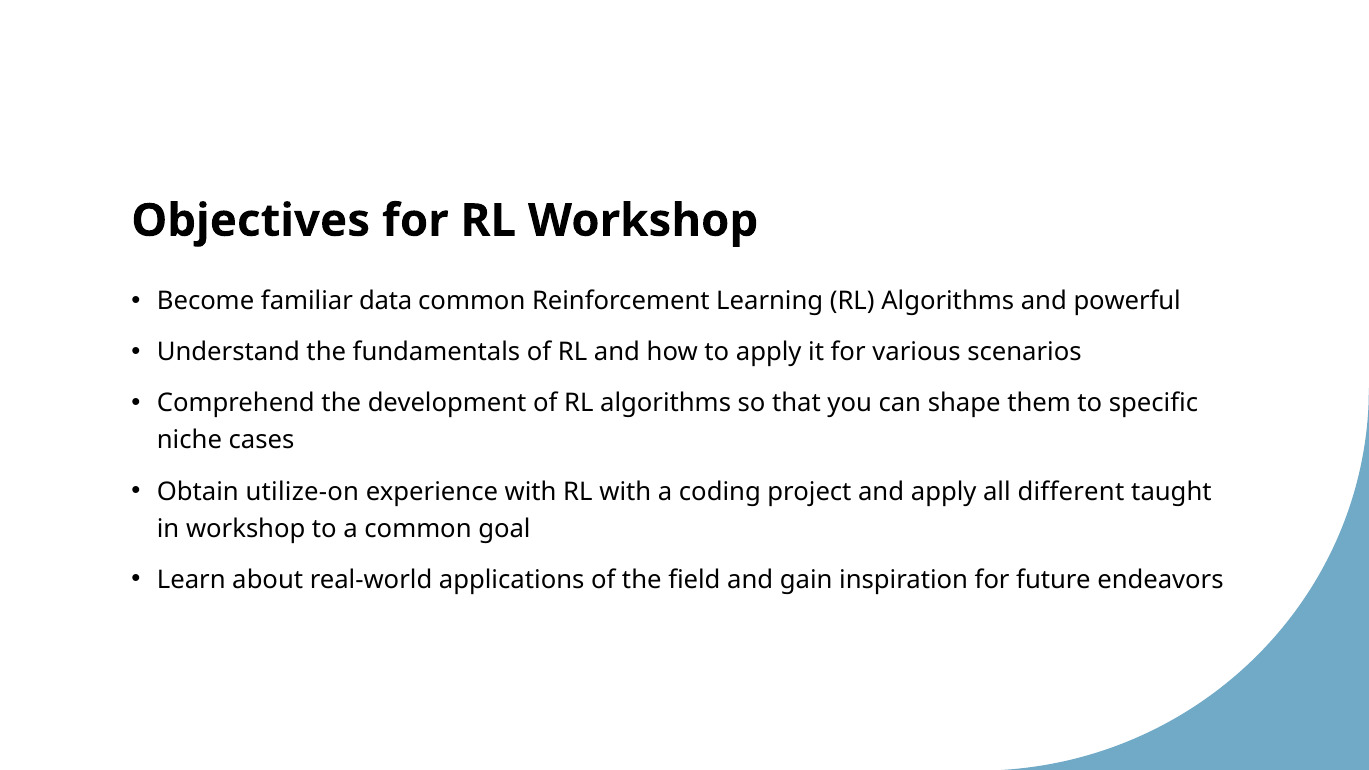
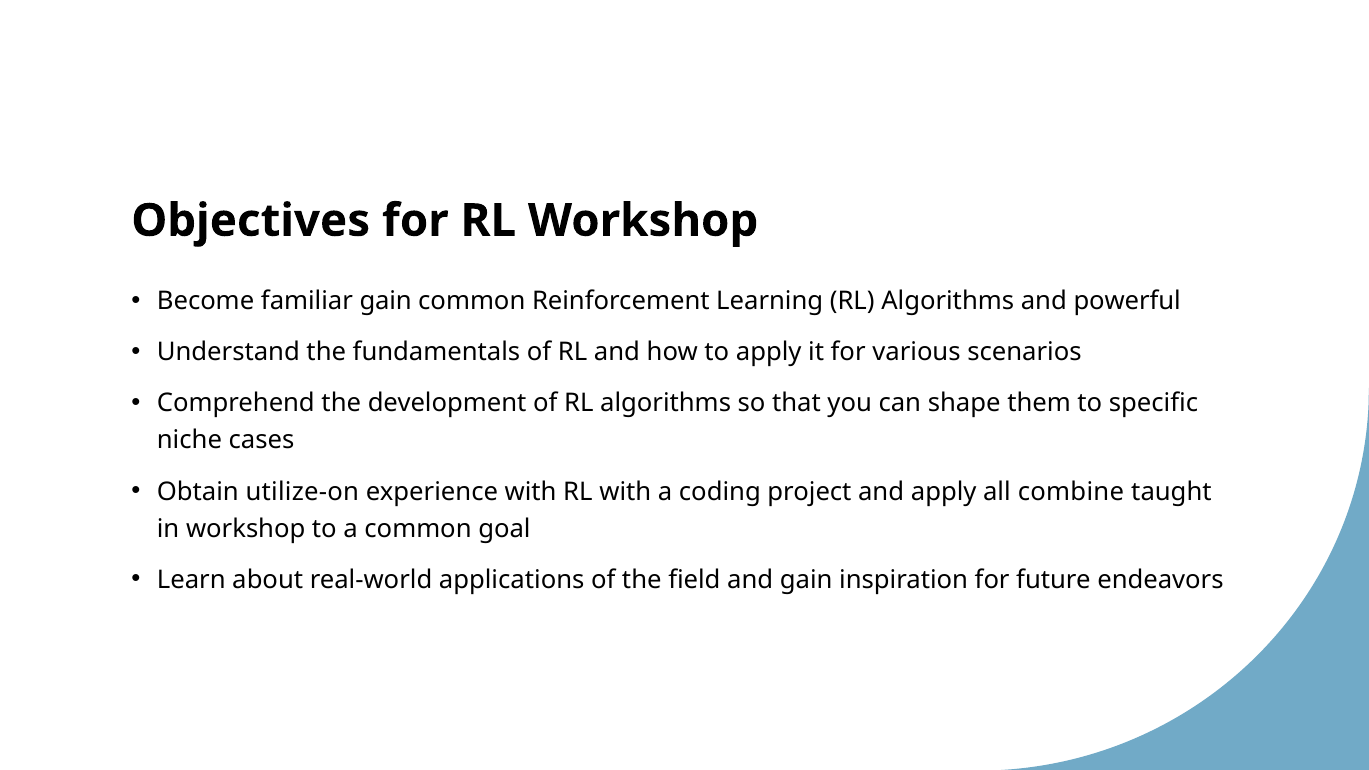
familiar data: data -> gain (386, 301)
different: different -> combine (1071, 492)
